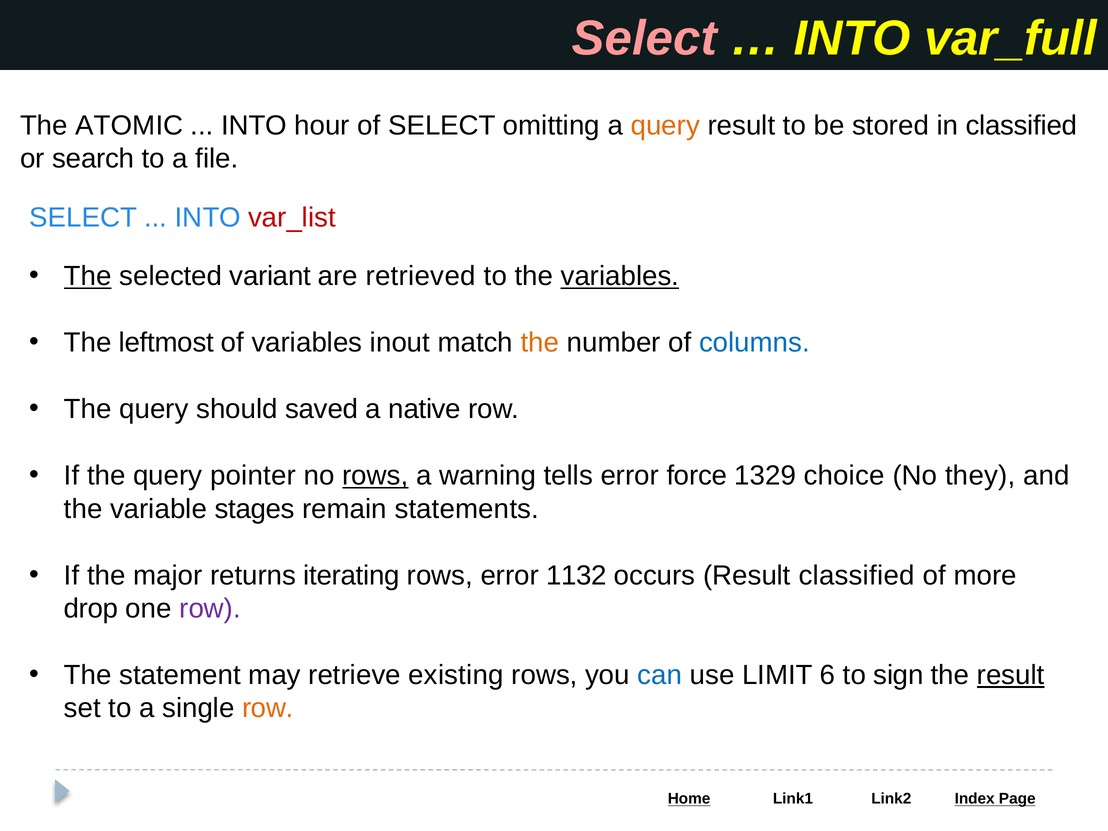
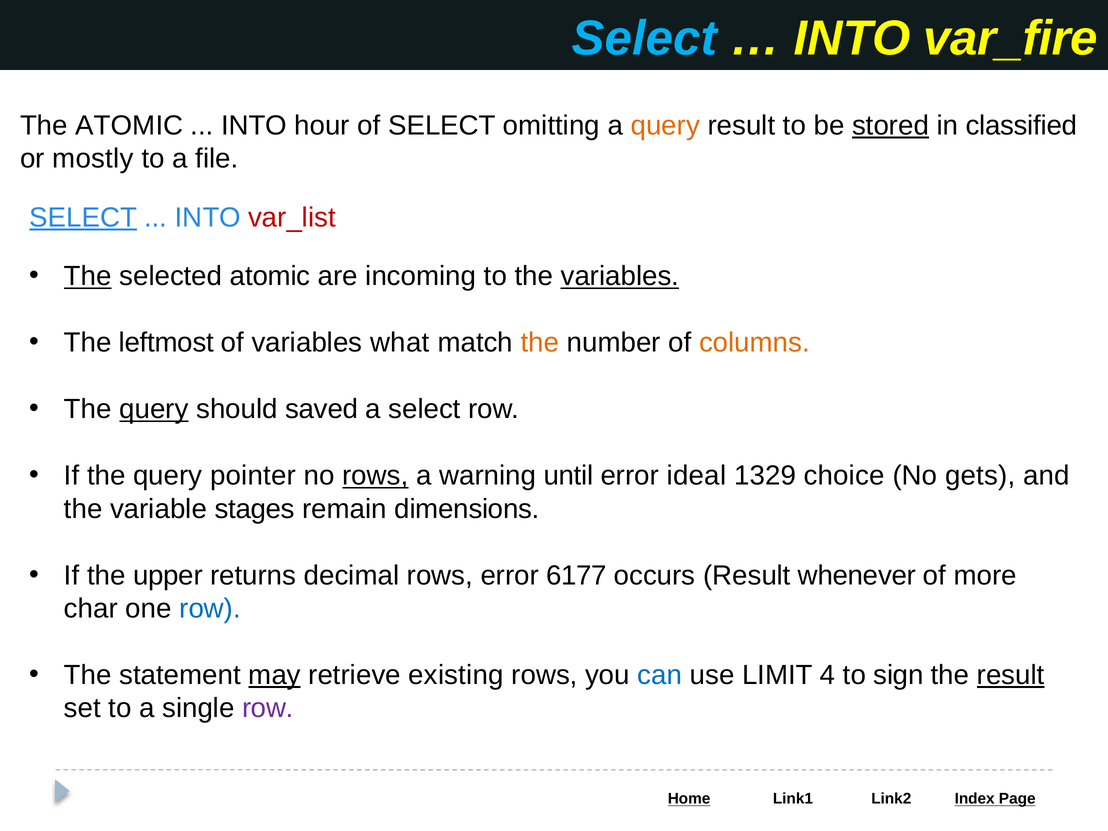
Select colour: pink -> light blue (644, 38)
var_full: var_full -> var_fire (1011, 38)
stored underline: none -> present (891, 126)
search: search -> mostly (93, 159)
SELECT underline: none -> present (83, 218)
selected variant: variant -> atomic (270, 276)
retrieved: retrieved -> incoming (421, 276)
inout: inout -> what (400, 343)
columns colour: blue -> orange (754, 343)
query underline: none -> present (154, 409)
a native: native -> select (425, 409)
tells: tells -> until (568, 476)
force: force -> ideal (696, 476)
they: they -> gets (980, 476)
statements: statements -> dimensions (467, 509)
major: major -> upper (168, 575)
iterating: iterating -> decimal (351, 575)
1132: 1132 -> 6177 (576, 575)
Result classified: classified -> whenever (857, 575)
drop: drop -> char (91, 609)
row colour: purple -> blue (210, 609)
may underline: none -> present (275, 675)
6: 6 -> 4 (828, 675)
row colour: orange -> purple (268, 708)
